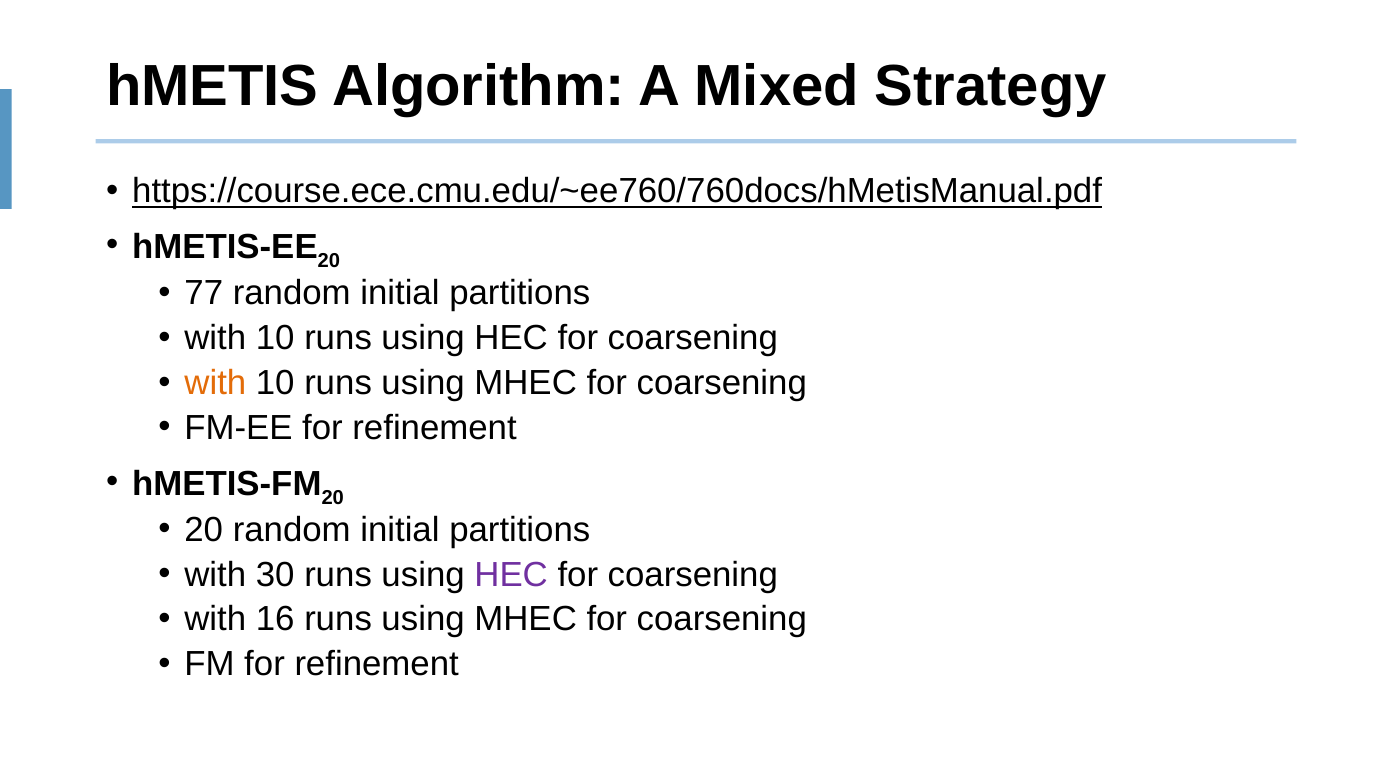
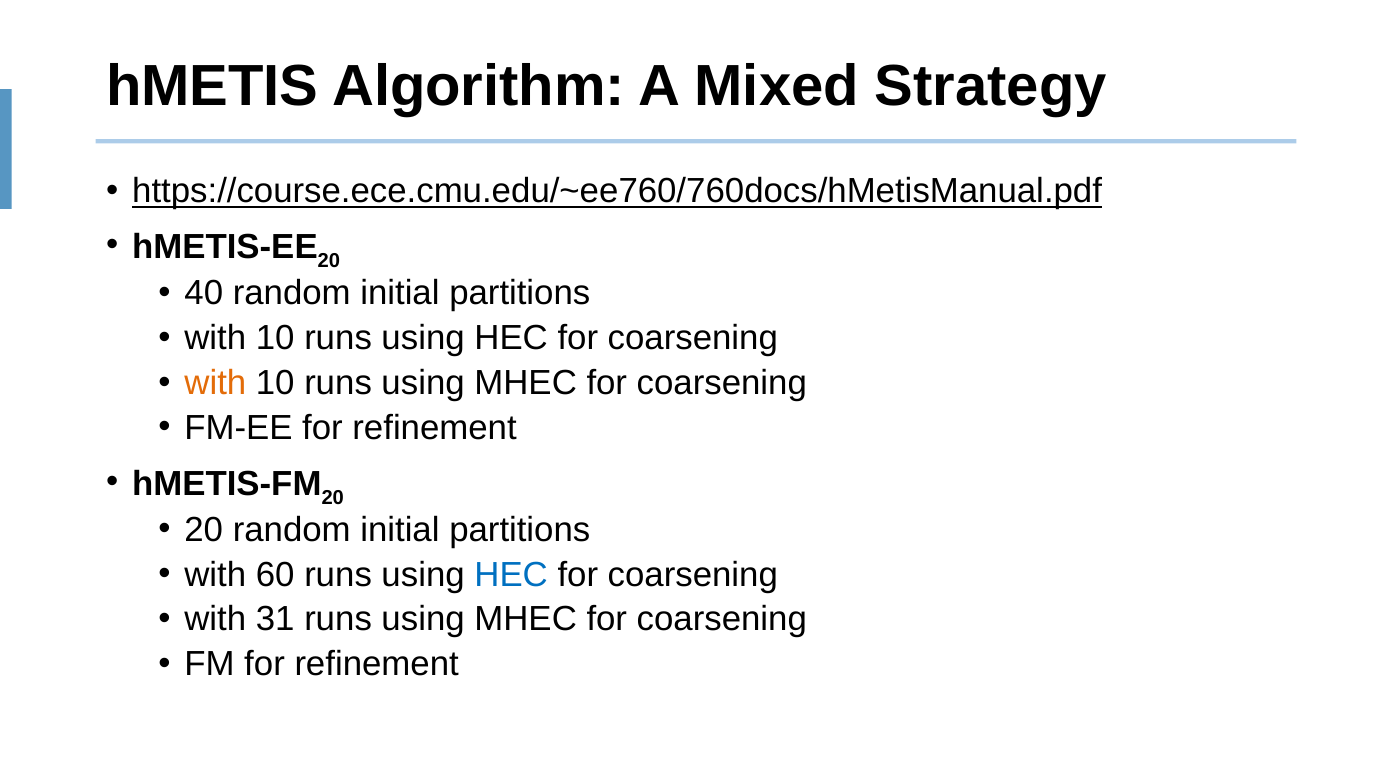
77: 77 -> 40 (204, 293)
30: 30 -> 60 (275, 575)
HEC colour: purple -> blue (511, 575)
16: 16 -> 31 (275, 619)
